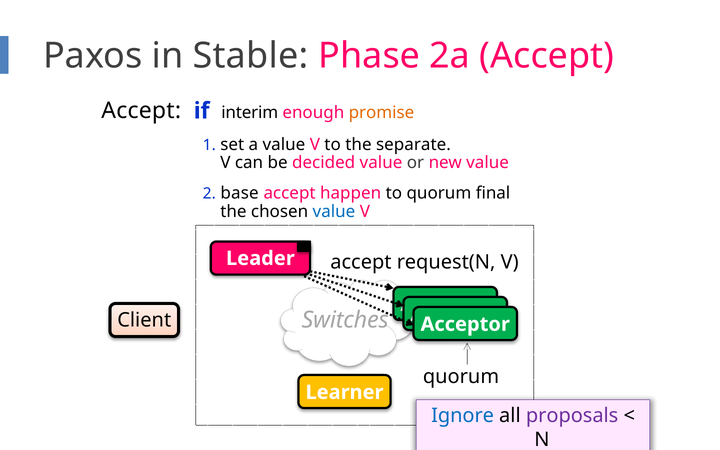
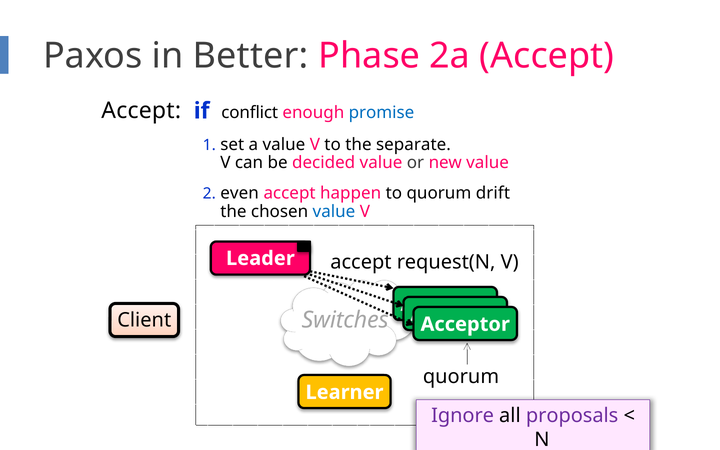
Stable: Stable -> Better (251, 56)
interim: interim -> conflict (250, 113)
promise colour: orange -> blue (381, 113)
base: base -> even (240, 193)
final: final -> drift (493, 193)
Ignore colour: blue -> purple (463, 416)
